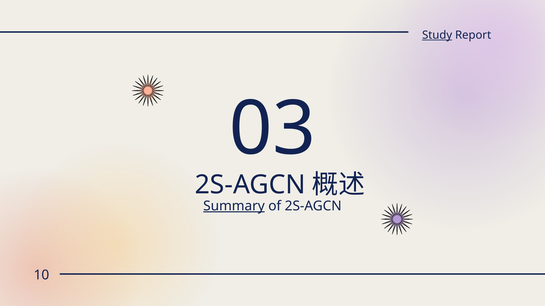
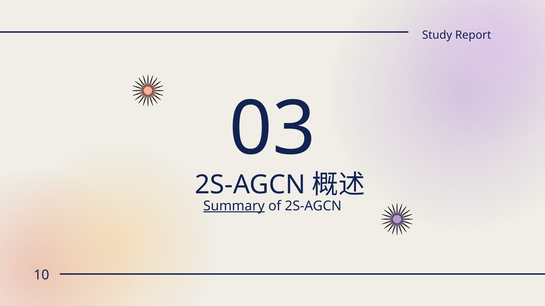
Study underline: present -> none (437, 35)
